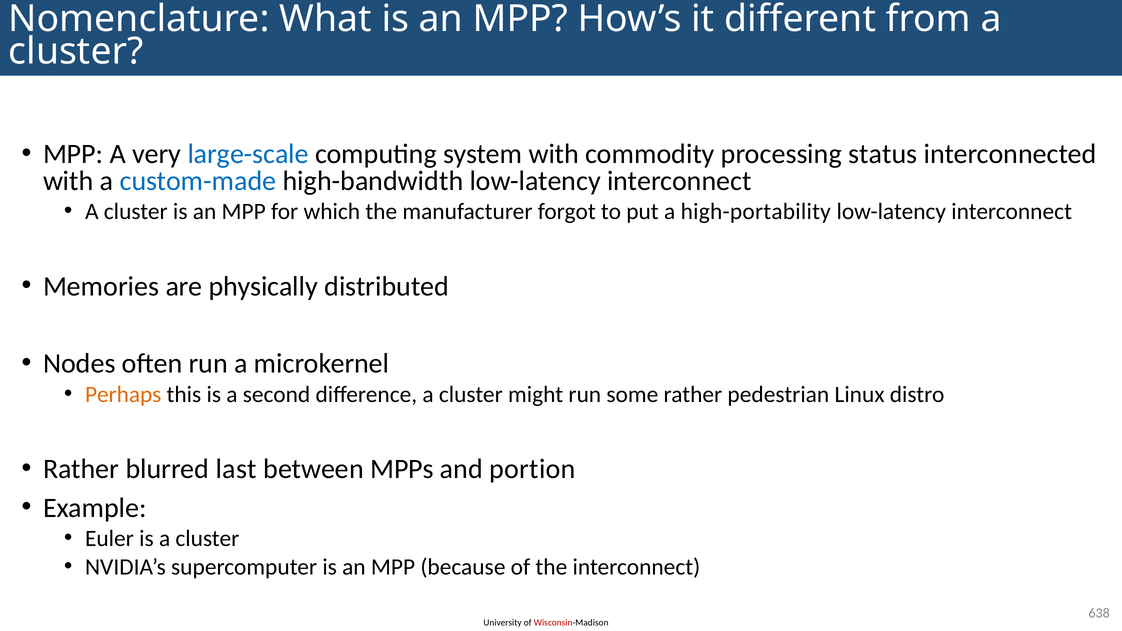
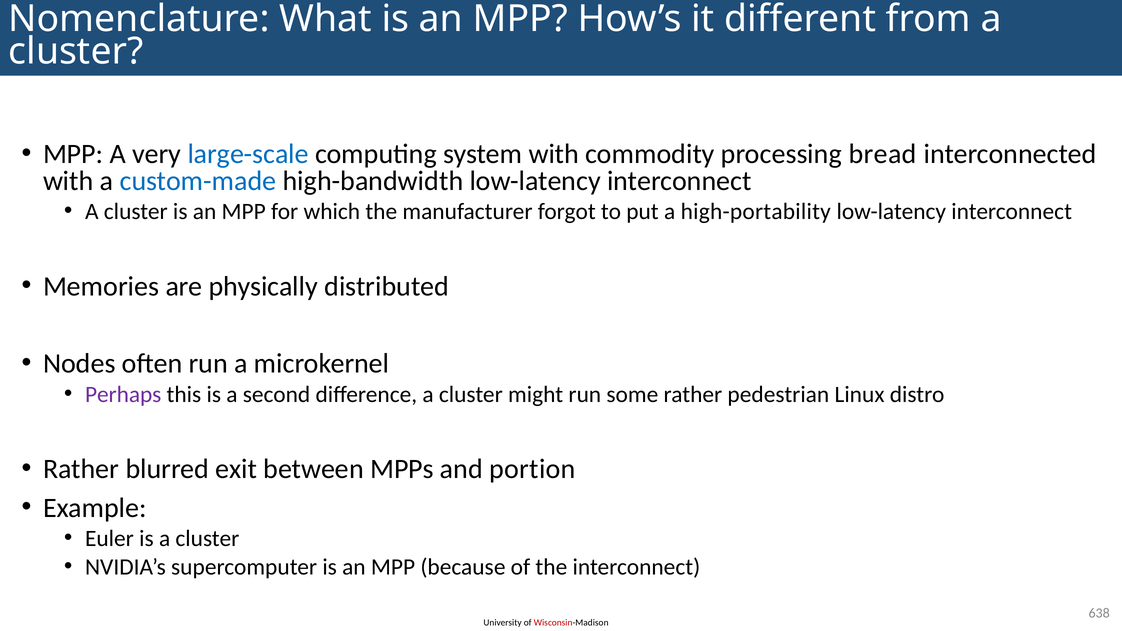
status: status -> bread (883, 154)
Perhaps colour: orange -> purple (123, 395)
last: last -> exit (236, 469)
